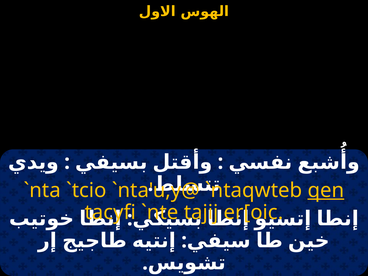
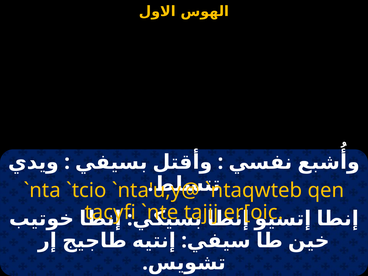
qen underline: present -> none (326, 190)
